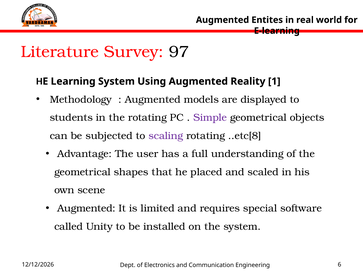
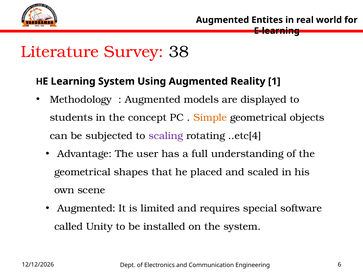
97: 97 -> 38 (179, 52)
the rotating: rotating -> concept (147, 118)
Simple colour: purple -> orange (210, 118)
..etc[8: ..etc[8 -> ..etc[4 (245, 136)
